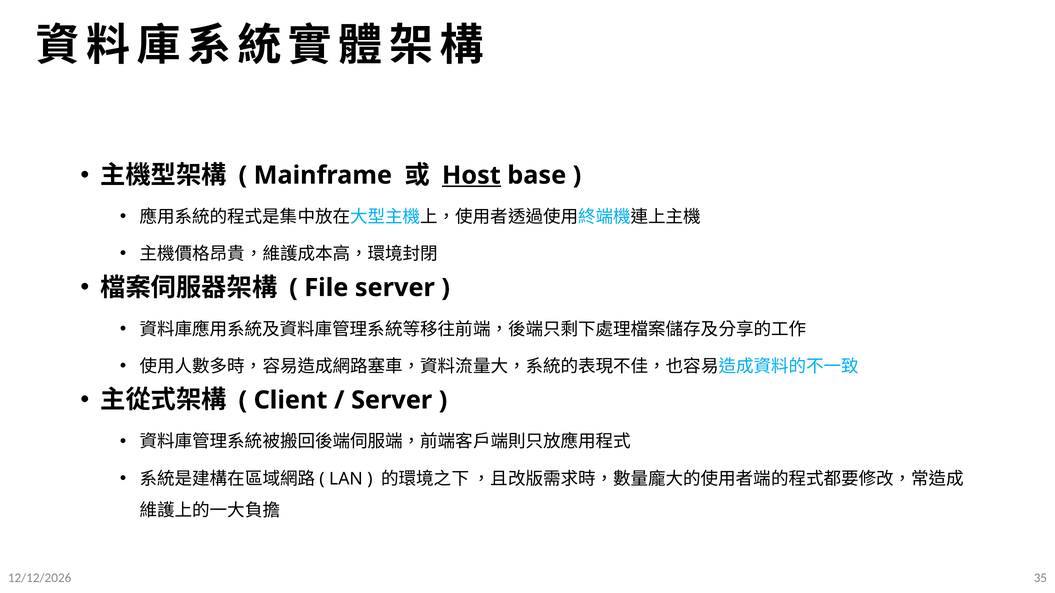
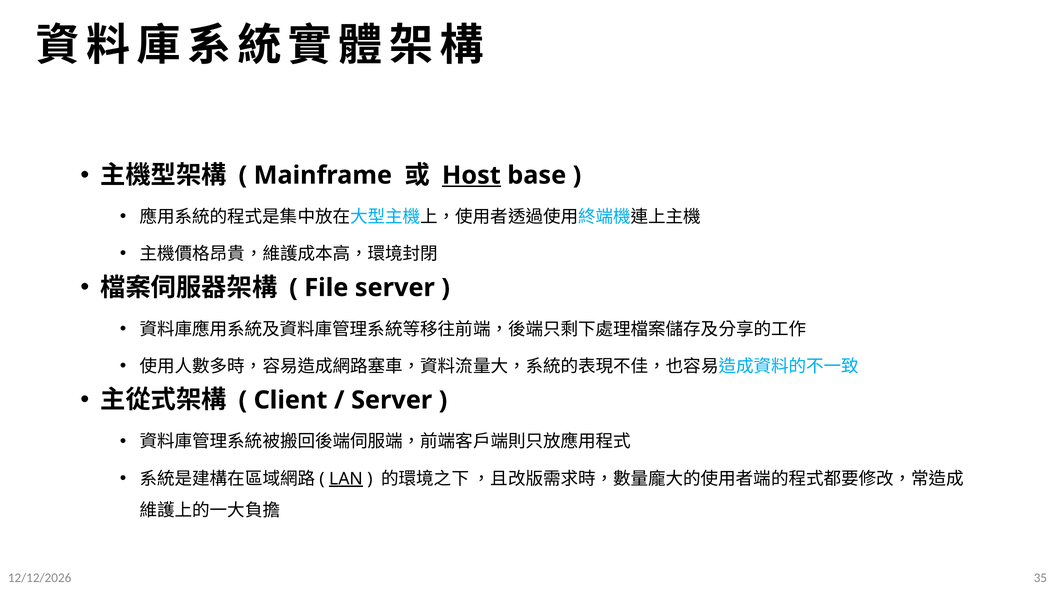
LAN underline: none -> present (346, 479)
